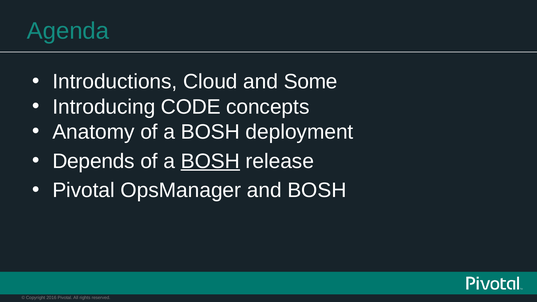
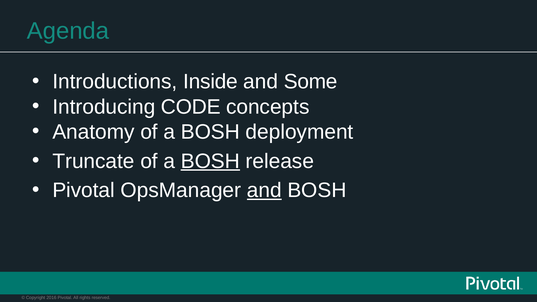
Cloud: Cloud -> Inside (210, 82)
Depends: Depends -> Truncate (93, 161)
and underline: none -> present (264, 190)
